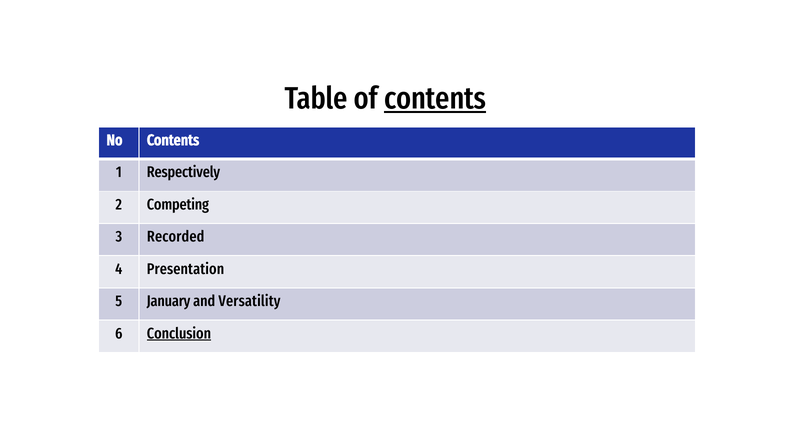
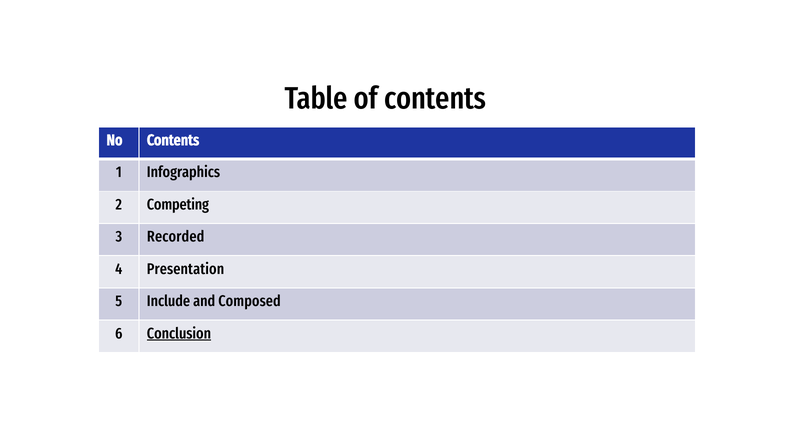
contents underline: present -> none (435, 99)
Respectively: Respectively -> Infographics (183, 172)
January: January -> Include (168, 301)
Versatility: Versatility -> Composed (250, 301)
